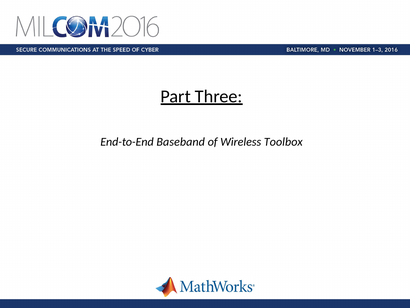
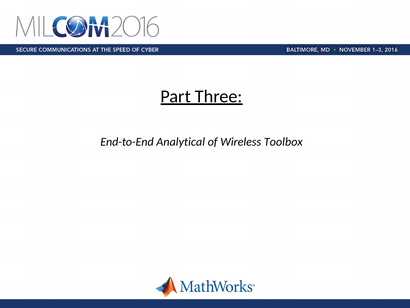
Baseband: Baseband -> Analytical (181, 142)
